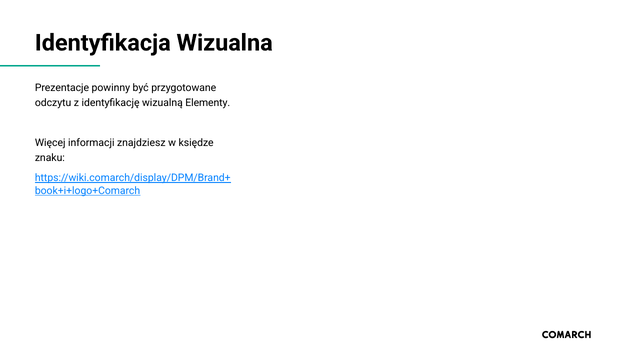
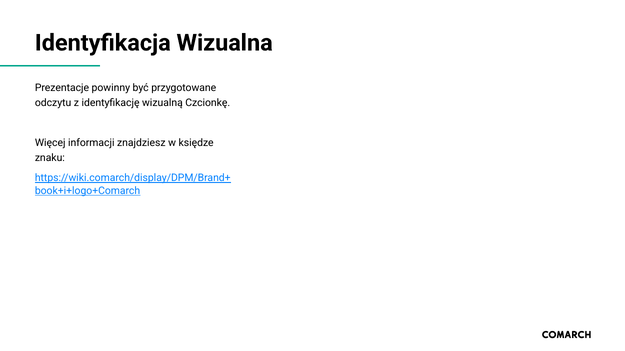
Elementy: Elementy -> Czcionkę (208, 103)
